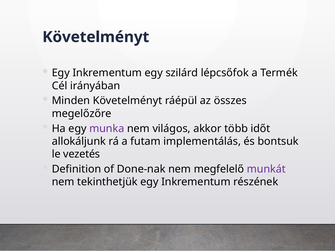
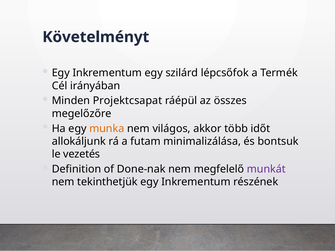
Minden Követelményt: Követelményt -> Projektcsapat (127, 101)
munka colour: purple -> orange (107, 129)
implementálás: implementálás -> minimalizálása (202, 141)
